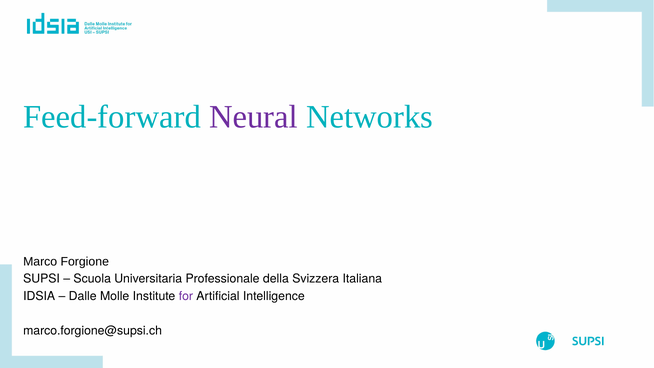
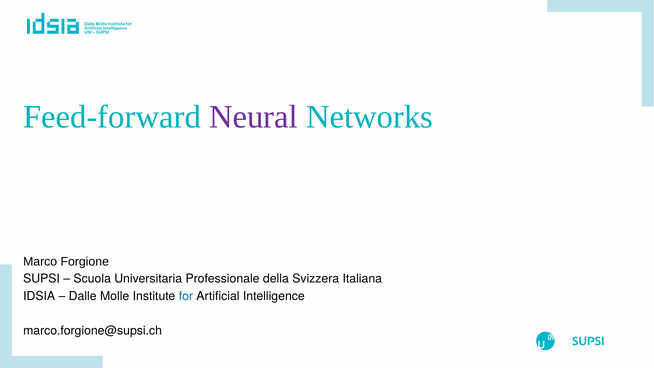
for colour: purple -> blue (186, 296)
